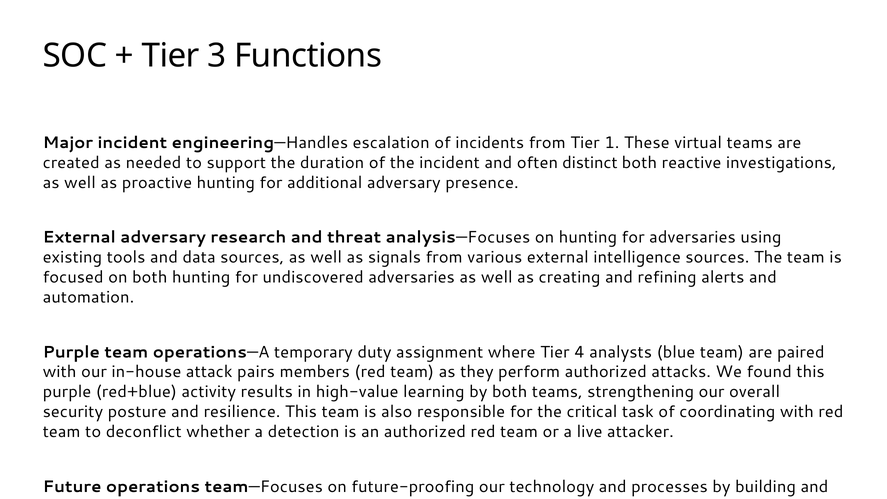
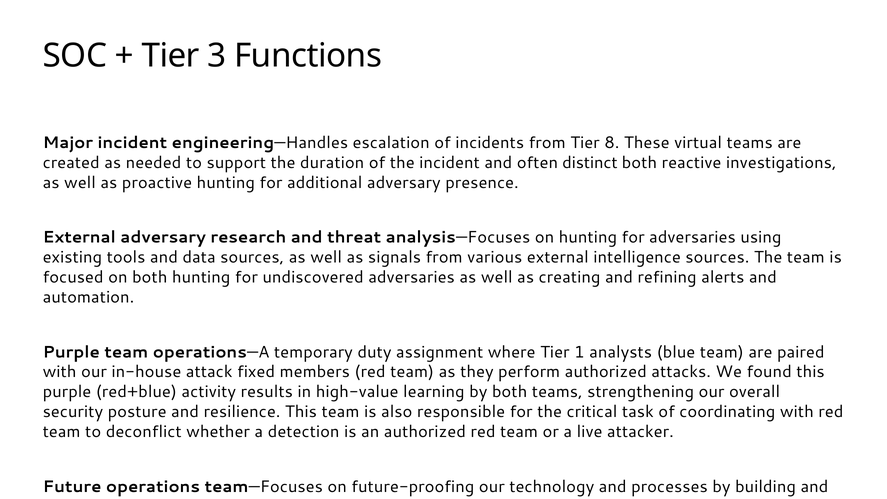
1: 1 -> 8 (612, 143)
4: 4 -> 1 (579, 352)
pairs: pairs -> fixed (256, 372)
